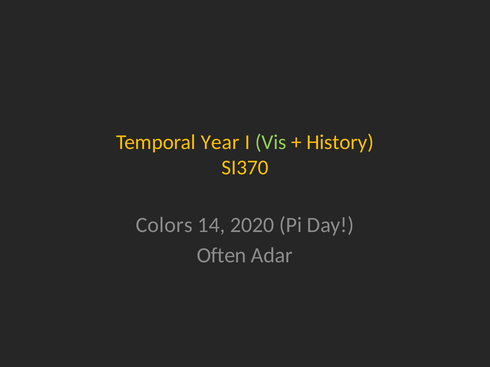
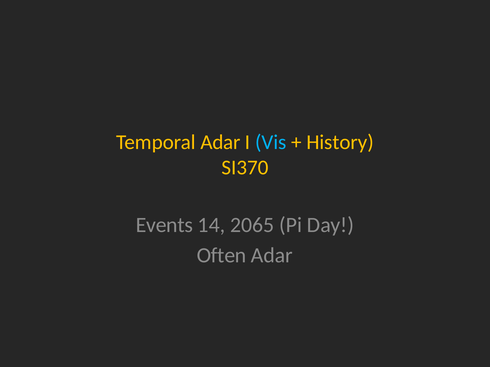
Temporal Year: Year -> Adar (220, 142)
Vis colour: light green -> light blue (271, 142)
Colors: Colors -> Events (164, 225)
2020: 2020 -> 2065 (252, 225)
